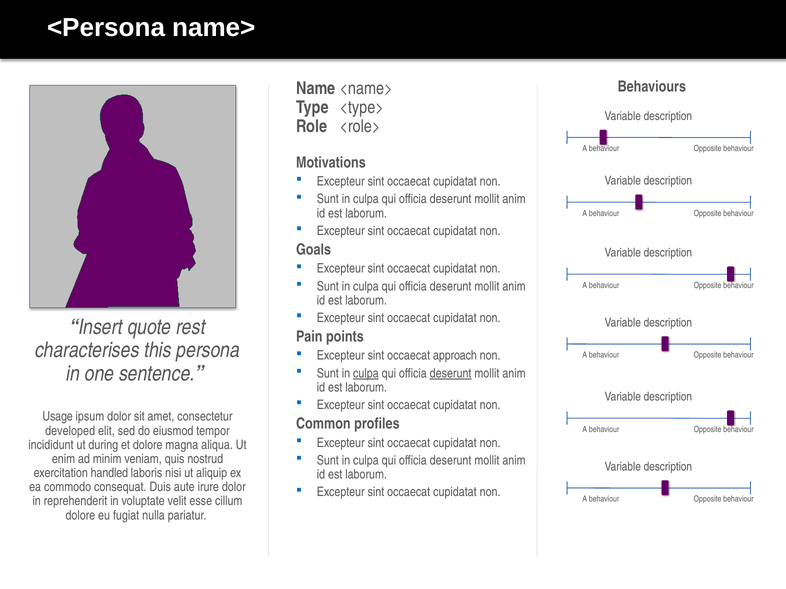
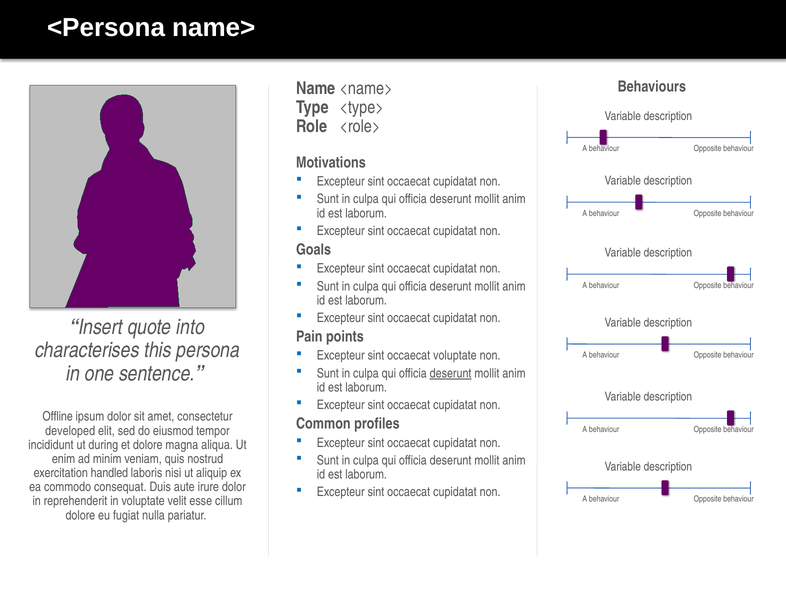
rest: rest -> into (191, 327)
occaecat approach: approach -> voluptate (455, 356)
culpa underline: present -> none (366, 374)
Usage: Usage -> Offline (58, 417)
